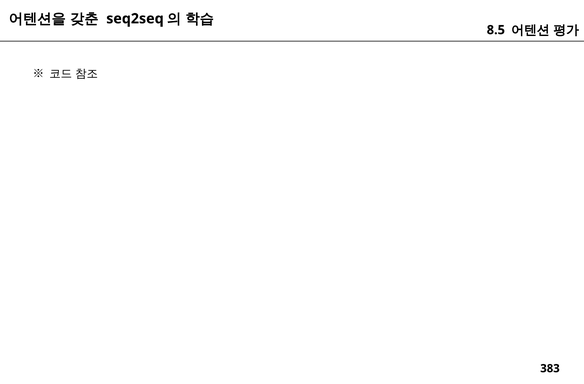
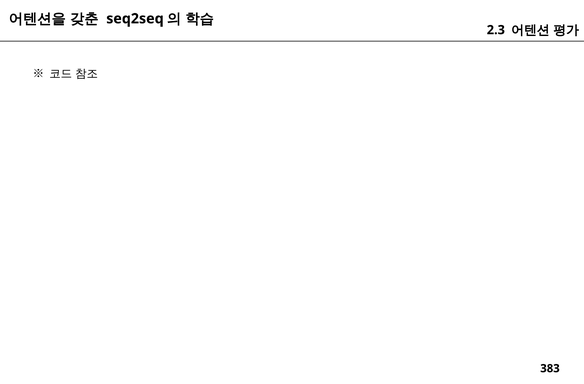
8.5: 8.5 -> 2.3 (496, 30)
